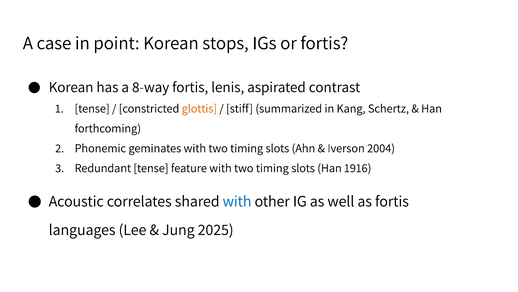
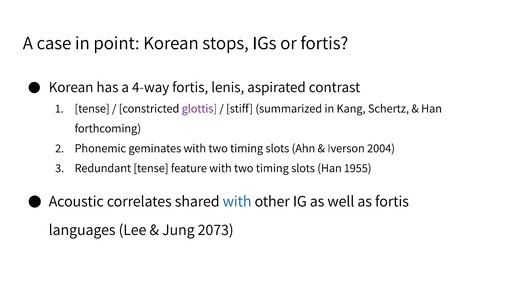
8-way: 8-way -> 4-way (151, 87)
glottis colour: orange -> purple (199, 108)
1916: 1916 -> 1955 (358, 168)
2025: 2025 -> 2073 (216, 229)
